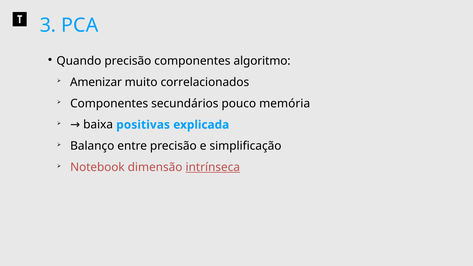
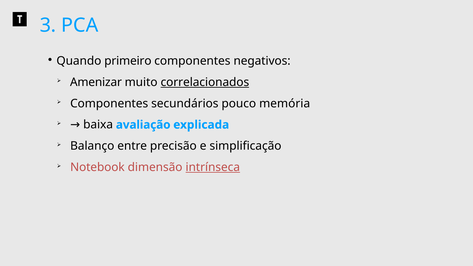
Quando precisão: precisão -> primeiro (128, 61)
algoritmo: algoritmo -> negativos (262, 61)
correlacionados underline: none -> present (205, 82)
positivas: positivas -> avaliação (143, 125)
